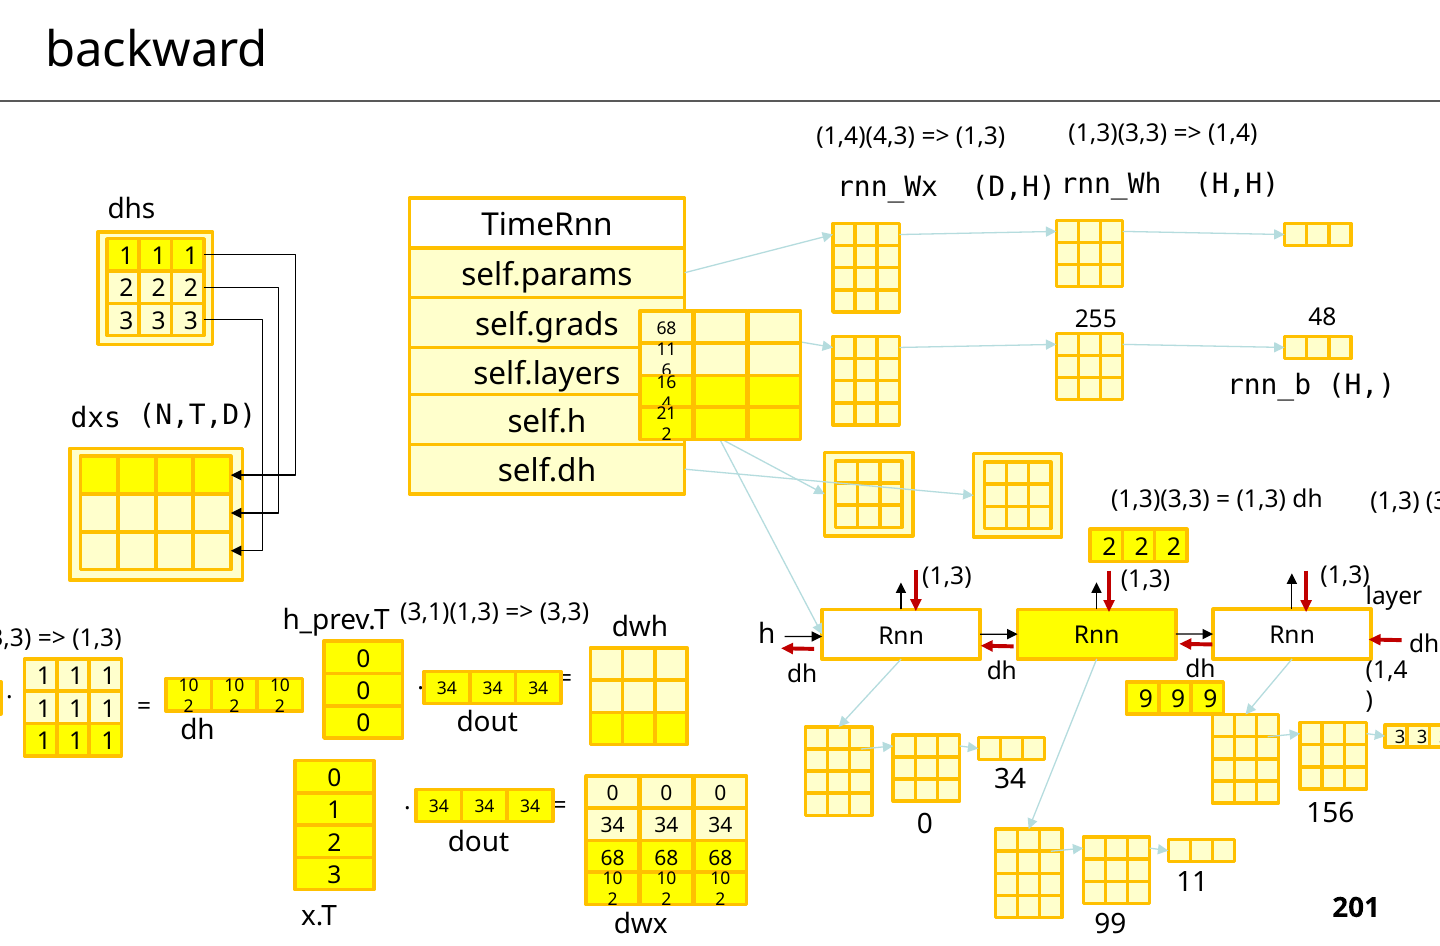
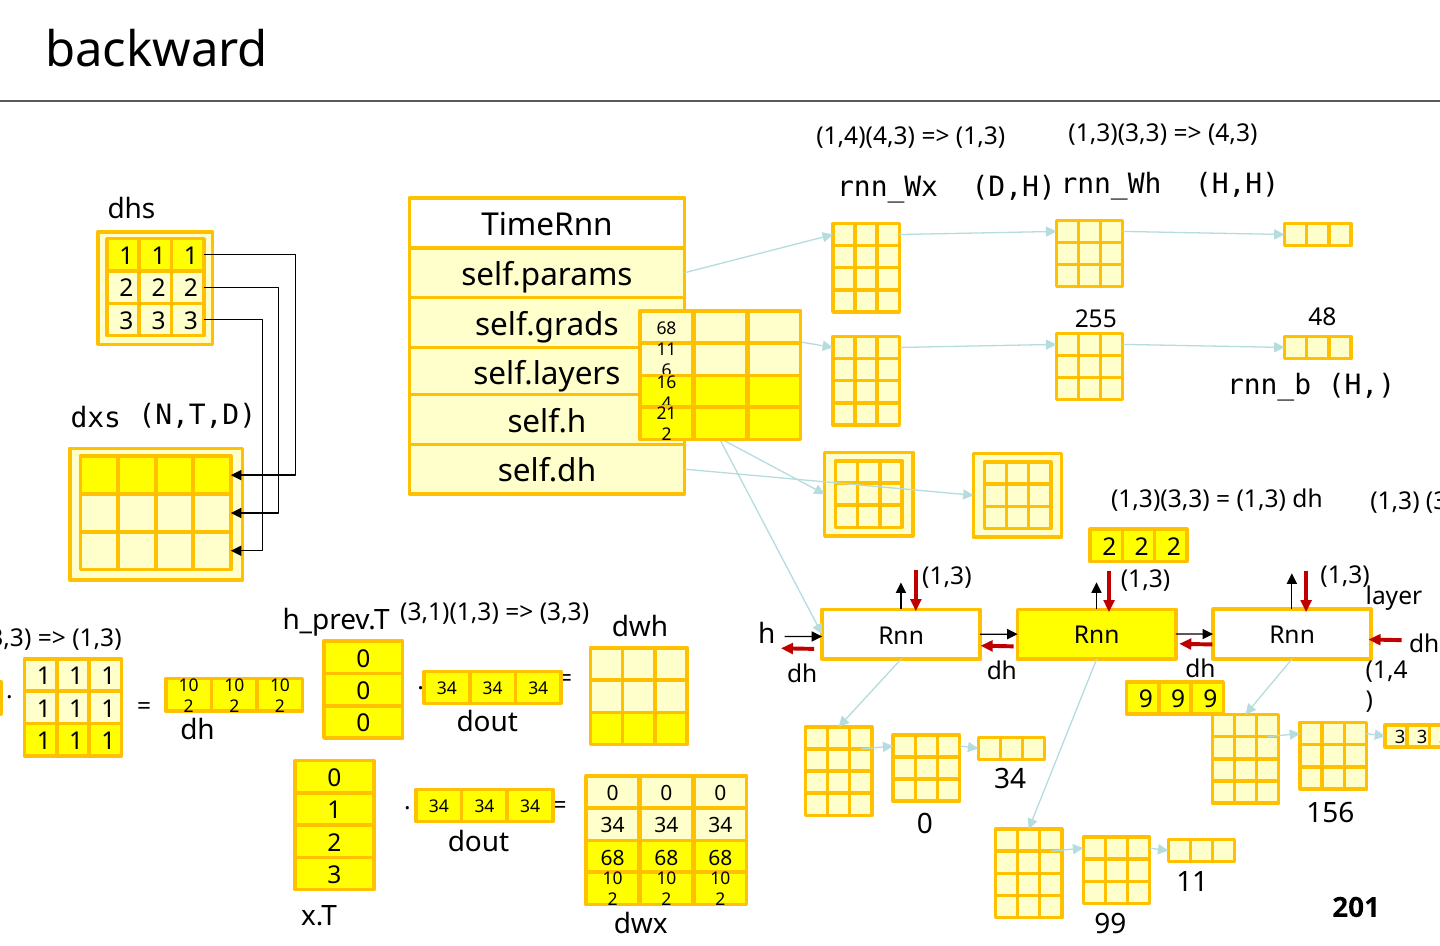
1,4: 1,4 -> 4,3 (1233, 133)
